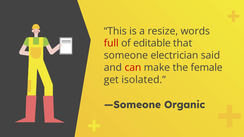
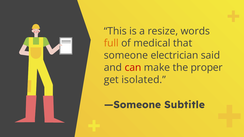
full colour: red -> orange (111, 43)
editable: editable -> medical (152, 43)
female: female -> proper (207, 68)
Organic: Organic -> Subtitle (185, 105)
